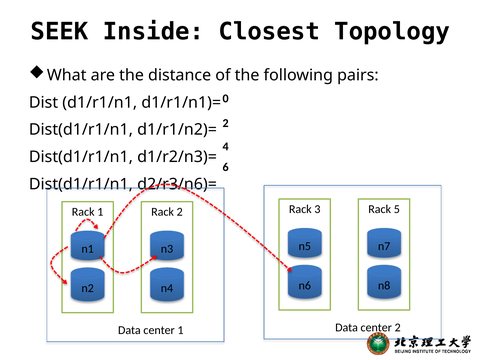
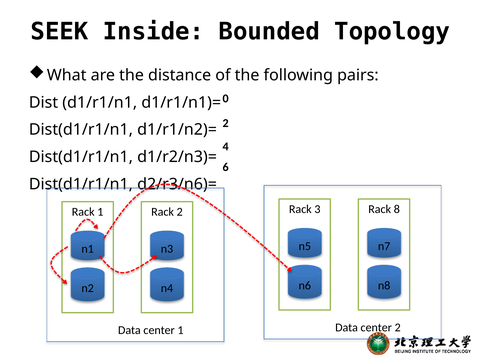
Closest: Closest -> Bounded (269, 32)
5: 5 -> 8 (397, 210)
